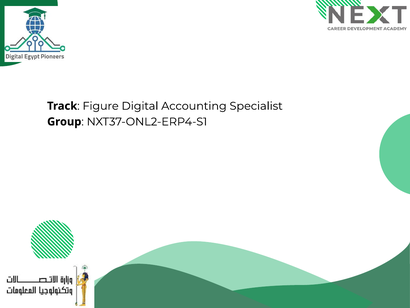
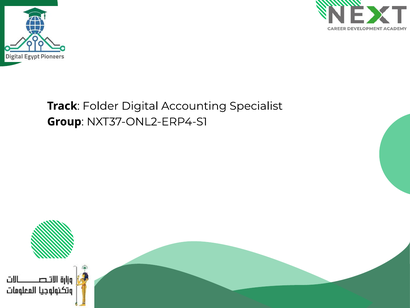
Figure: Figure -> Folder (101, 106)
